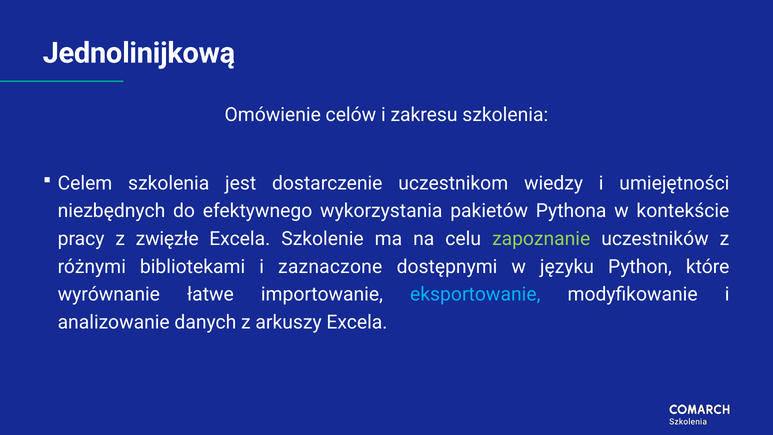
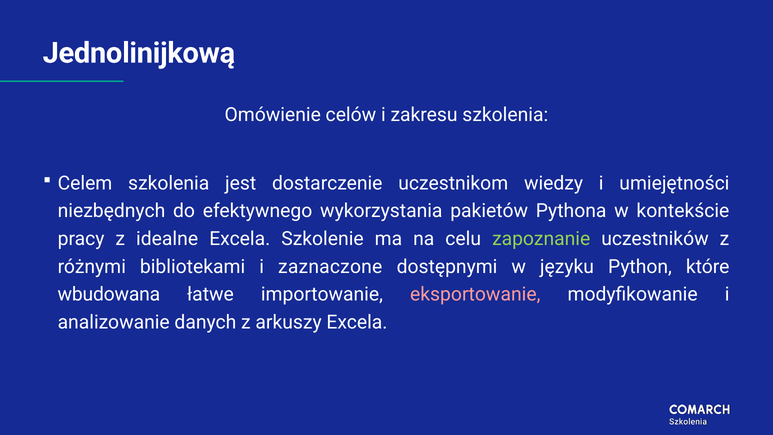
zwięzłe: zwięzłe -> idealne (167, 239)
wyrównanie: wyrównanie -> wbudowana (109, 294)
eksportowanie colour: light blue -> pink (475, 294)
